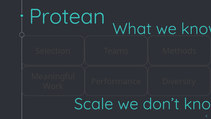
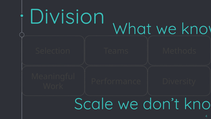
Protean: Protean -> Division (67, 17)
